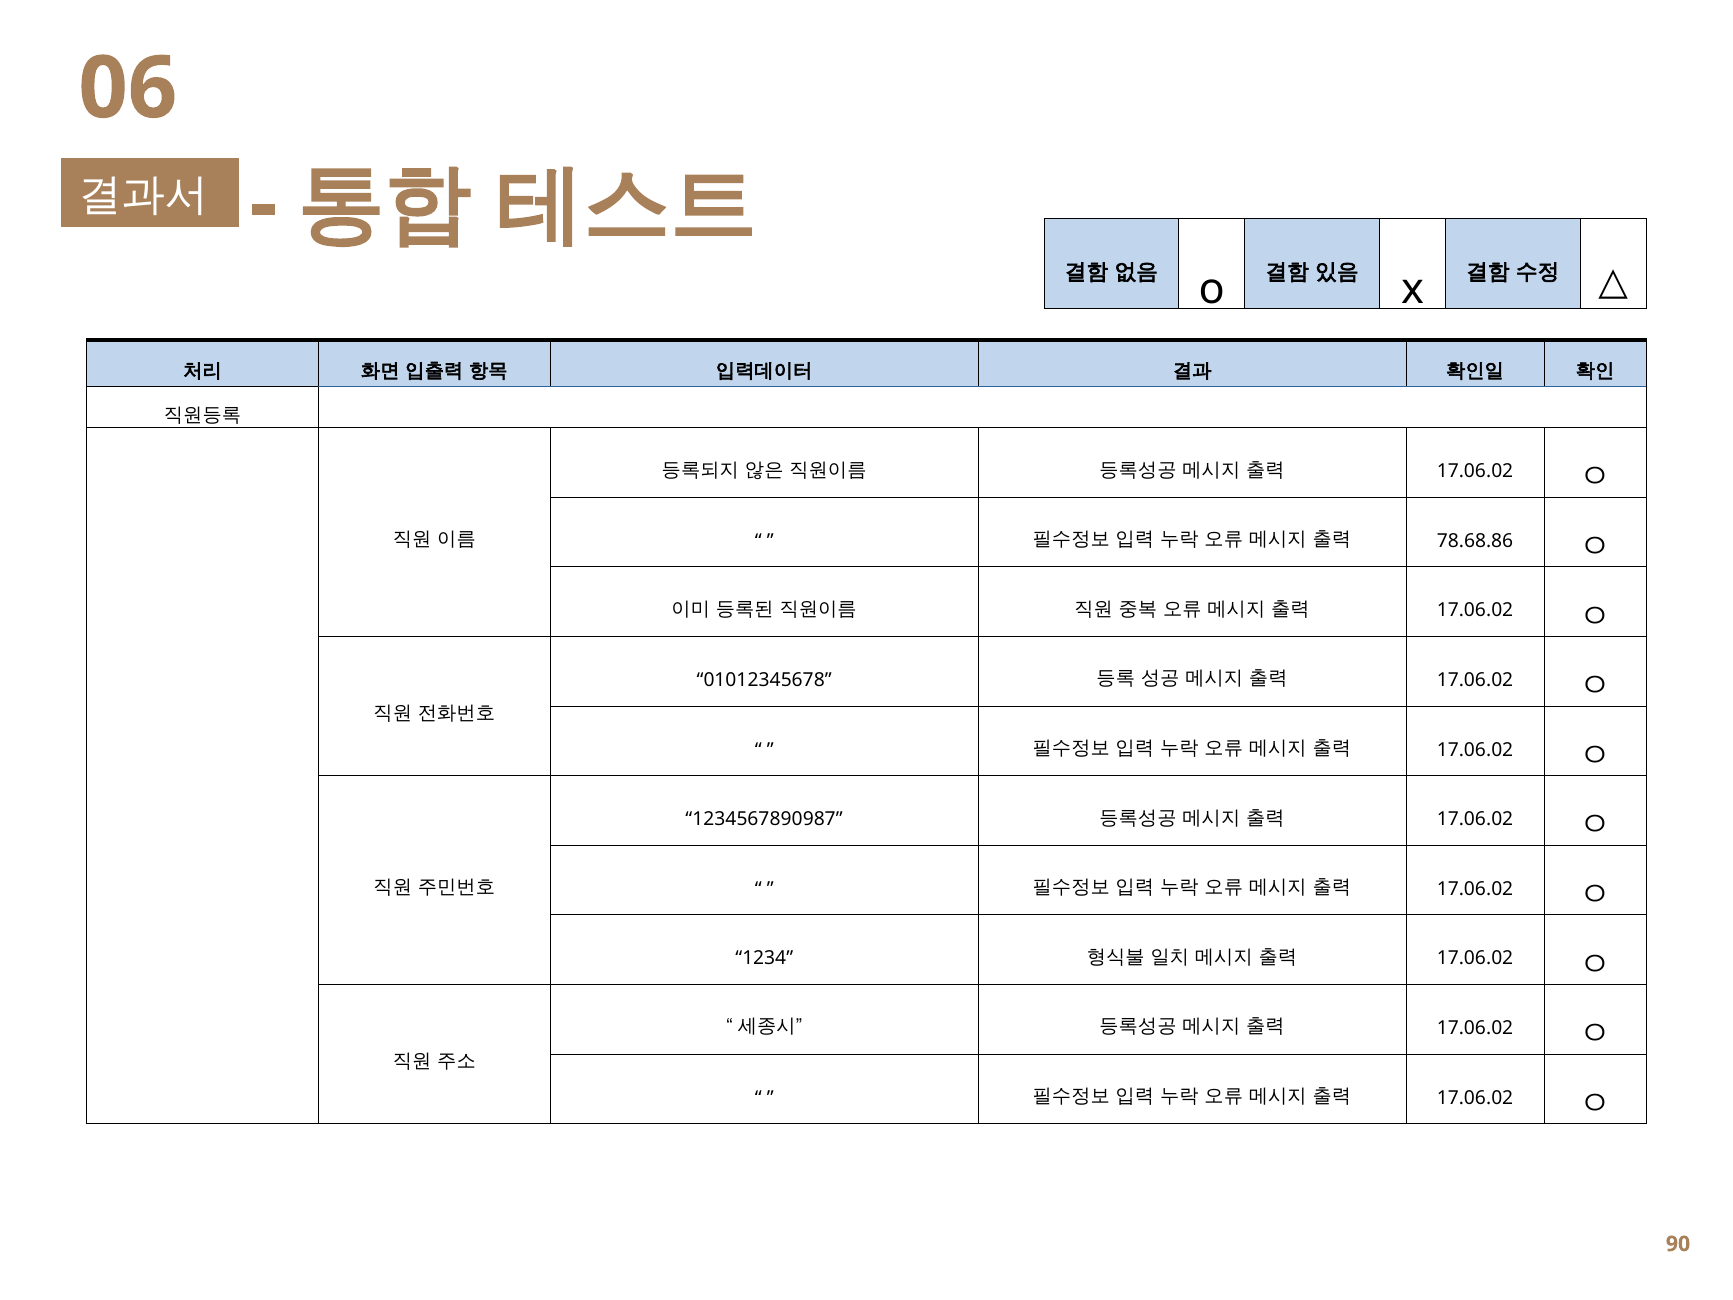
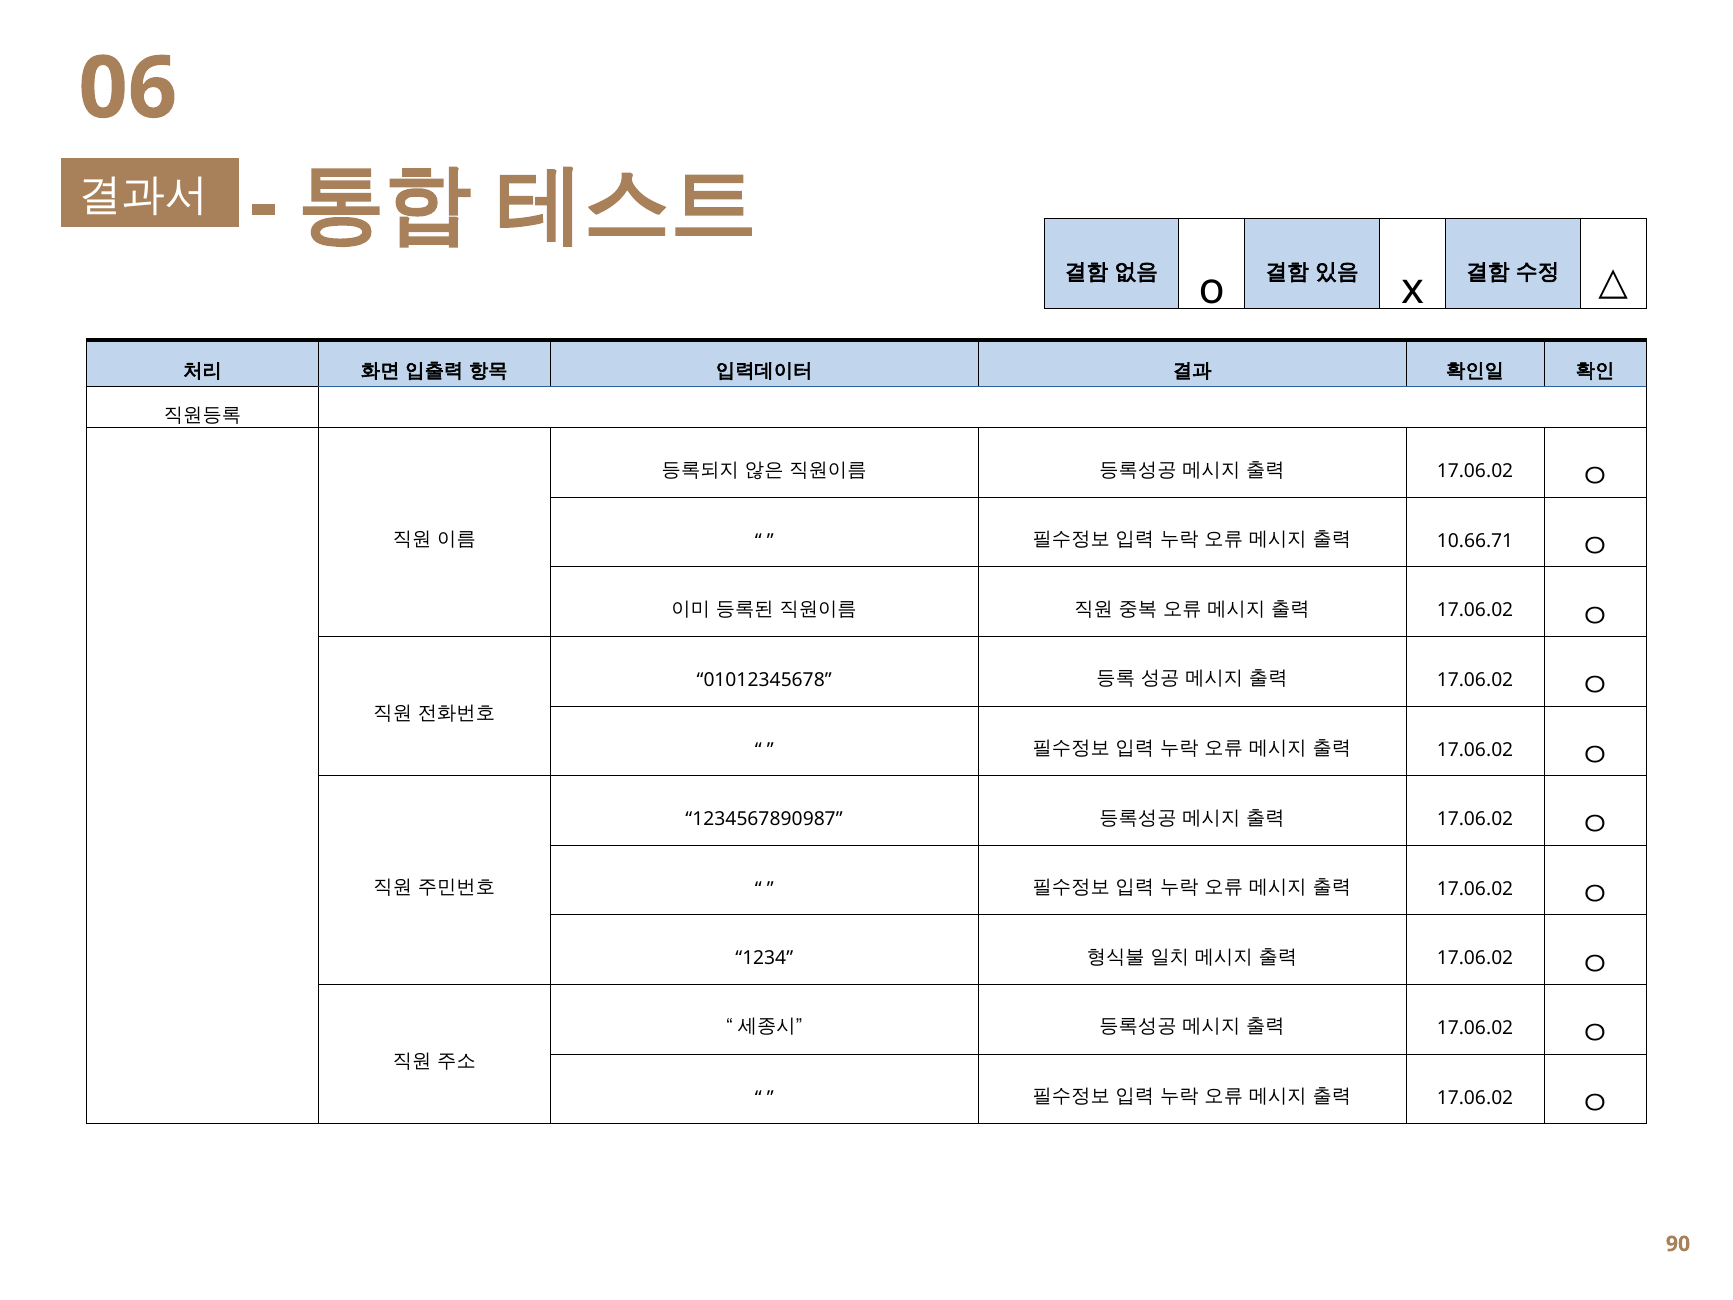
78.68.86: 78.68.86 -> 10.66.71 (1475, 541)
